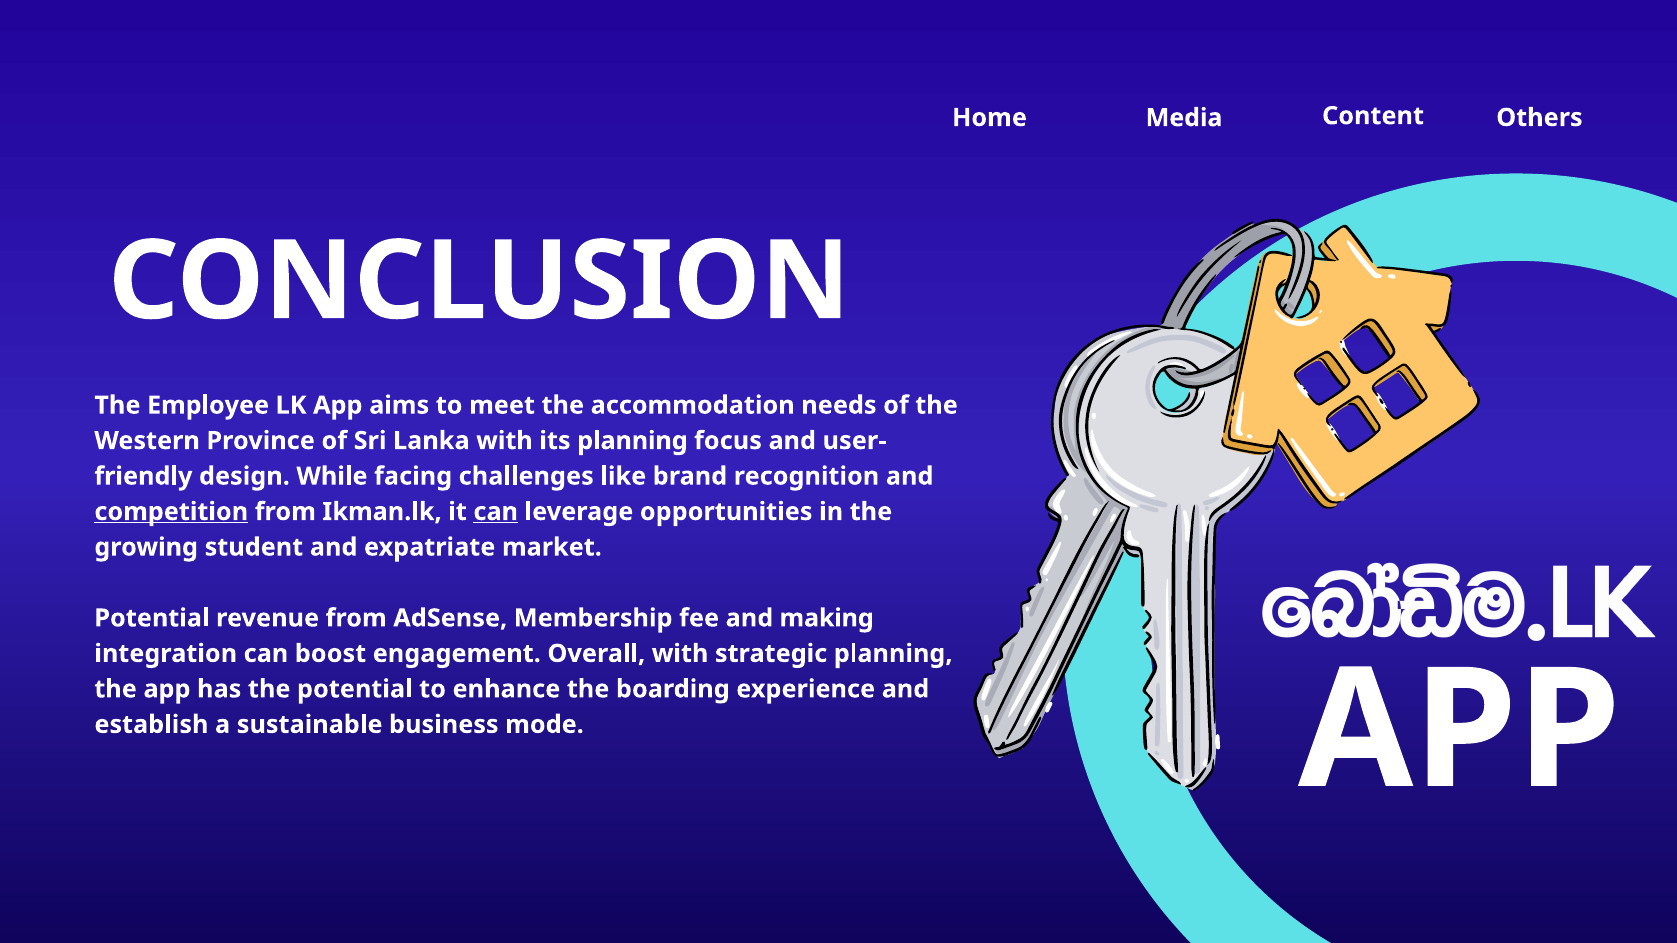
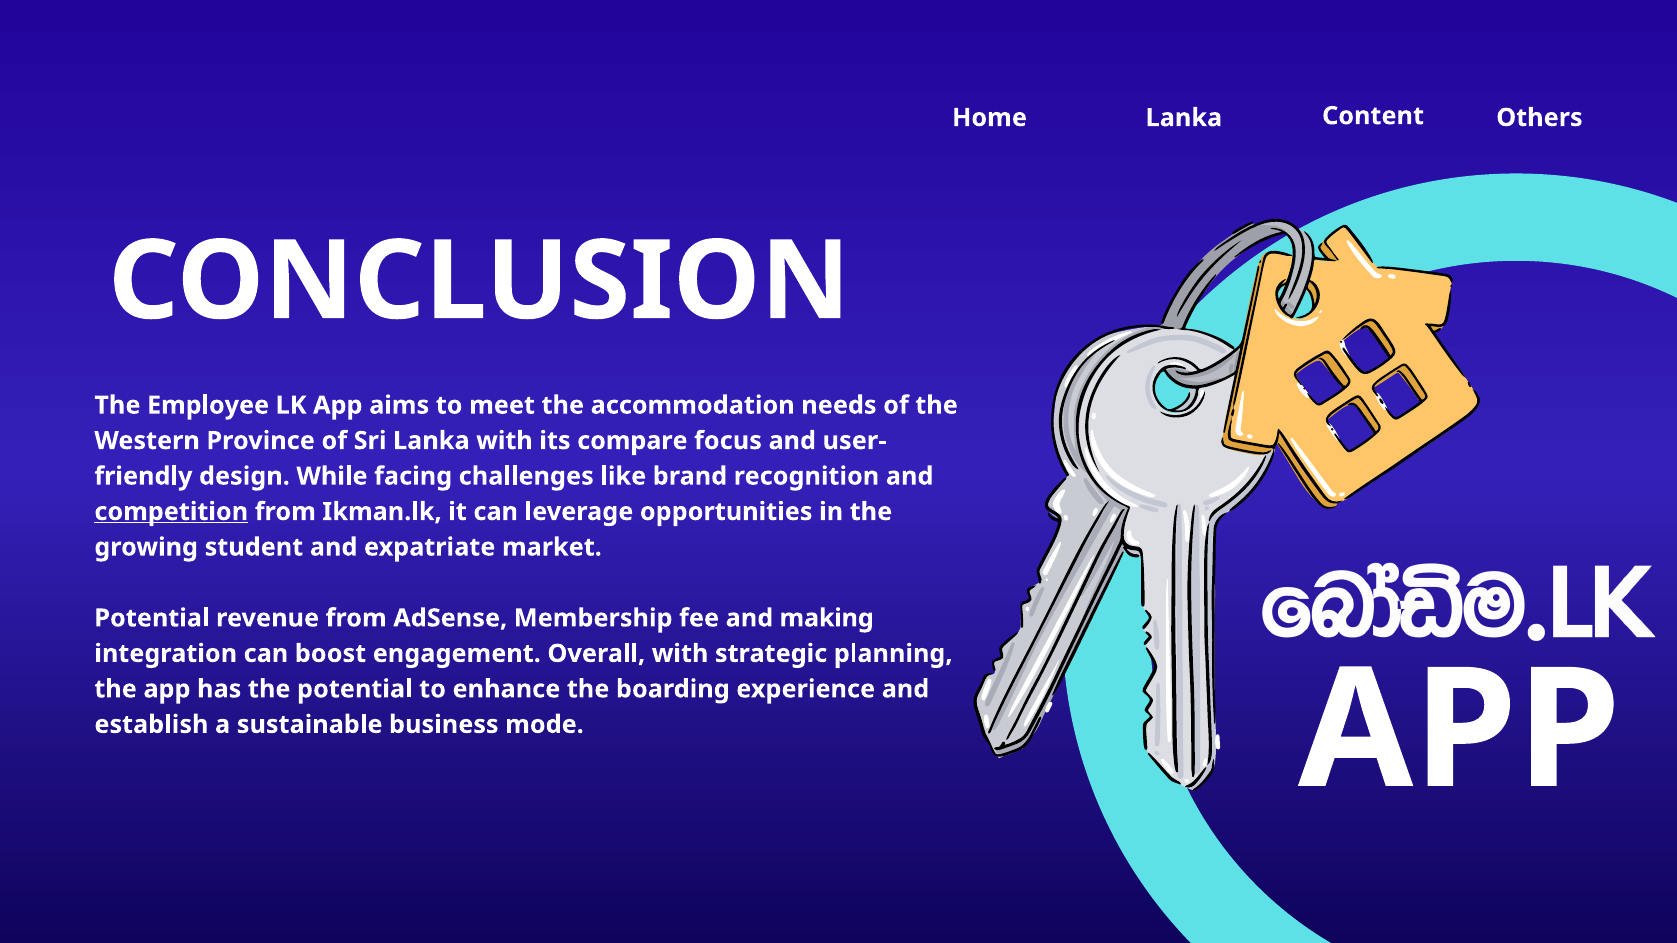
Home Media: Media -> Lanka (1184, 118)
its planning: planning -> compare (632, 441)
can underline: present -> none (496, 512)
